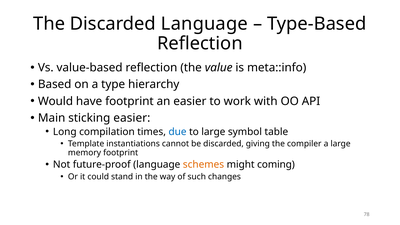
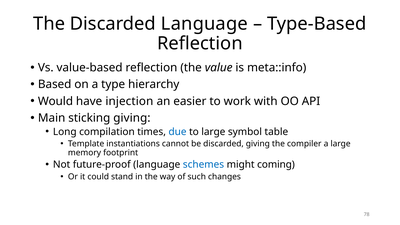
have footprint: footprint -> injection (129, 101)
sticking easier: easier -> giving (132, 118)
schemes colour: orange -> blue (203, 165)
